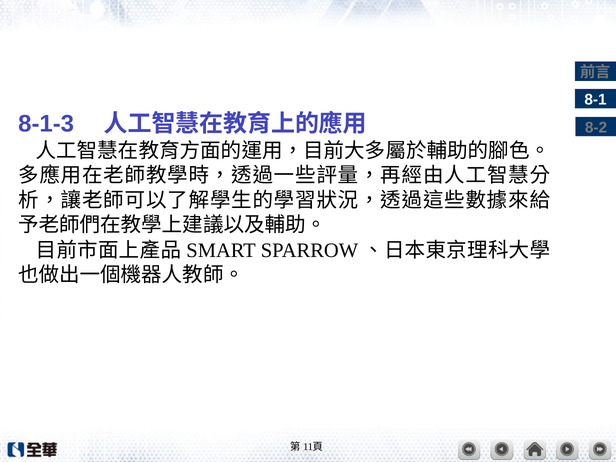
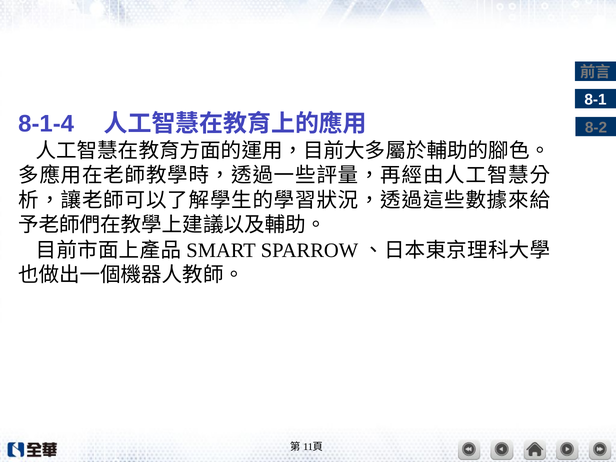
8-1-3: 8-1-3 -> 8-1-4 (46, 124)
